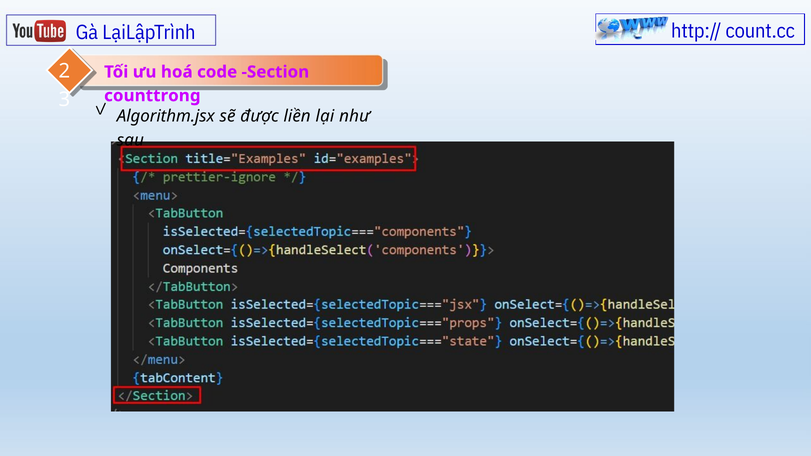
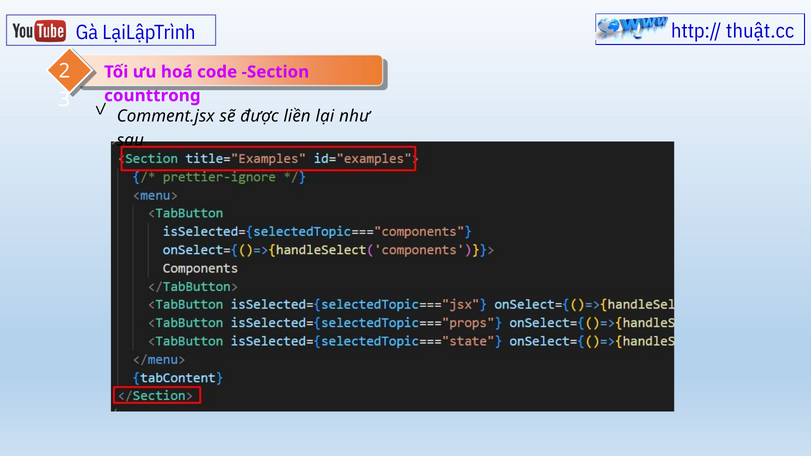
count.cc: count.cc -> thuật.cc (760, 31)
Algorithm.jsx: Algorithm.jsx -> Comment.jsx (166, 116)
